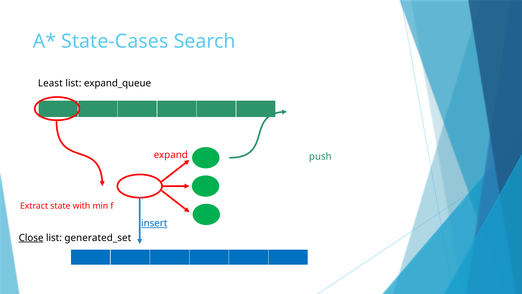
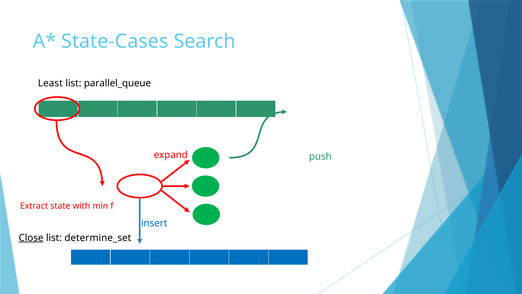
expand_queue: expand_queue -> parallel_queue (117, 83)
insert underline: present -> none (154, 223)
generated_set: generated_set -> determine_set (98, 238)
